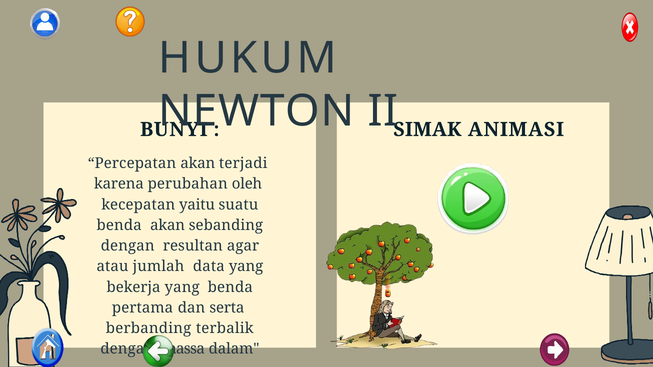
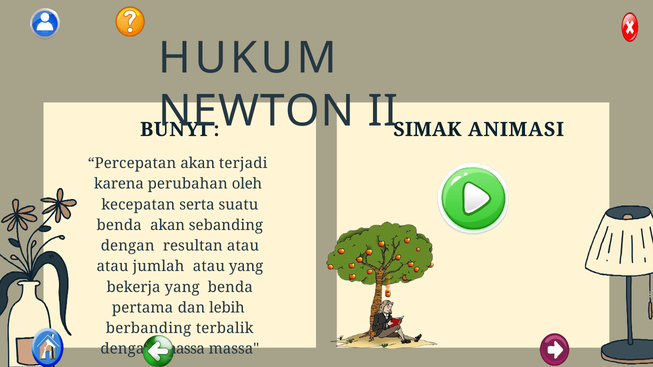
yaitu: yaitu -> serta (197, 205)
resultan agar: agar -> atau (243, 246)
jumlah data: data -> atau (209, 267)
serta: serta -> lebih (227, 308)
dalam: dalam -> massa (234, 349)
